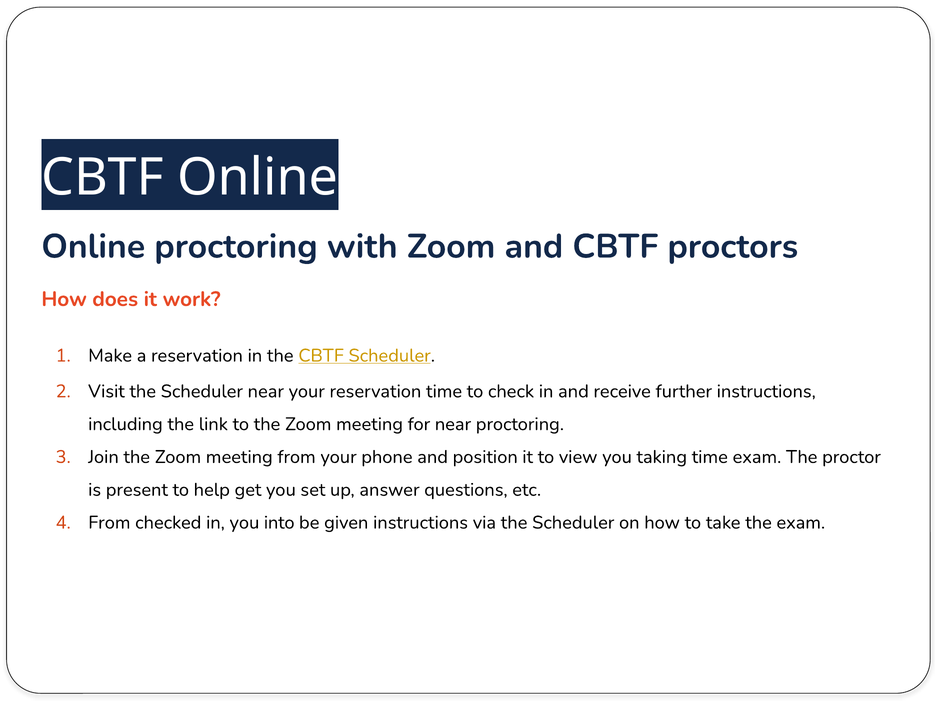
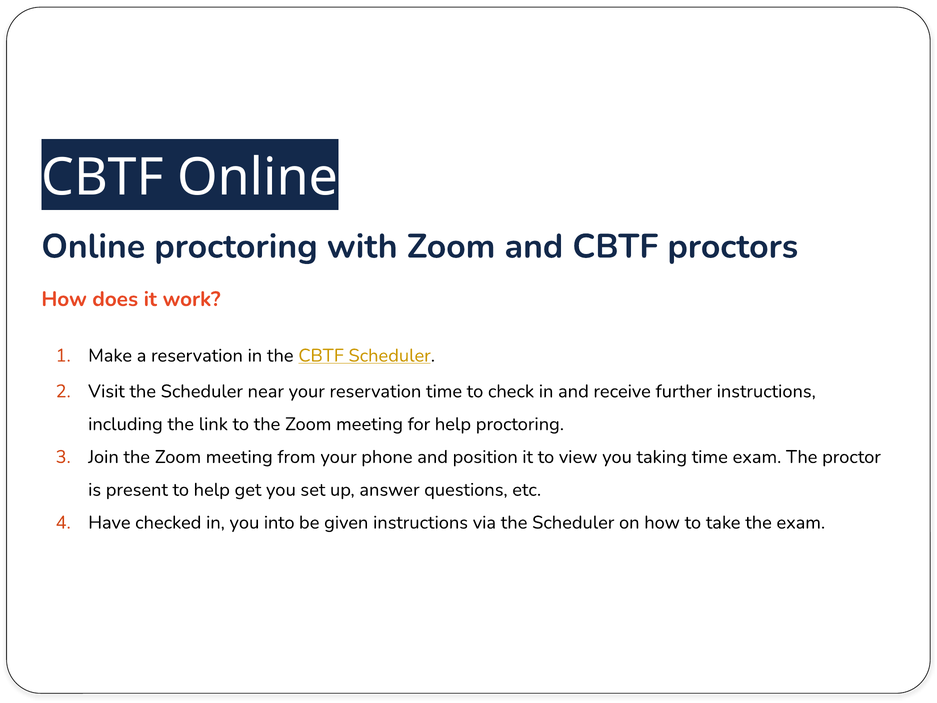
for near: near -> help (453, 424)
From: From -> Have (109, 522)
